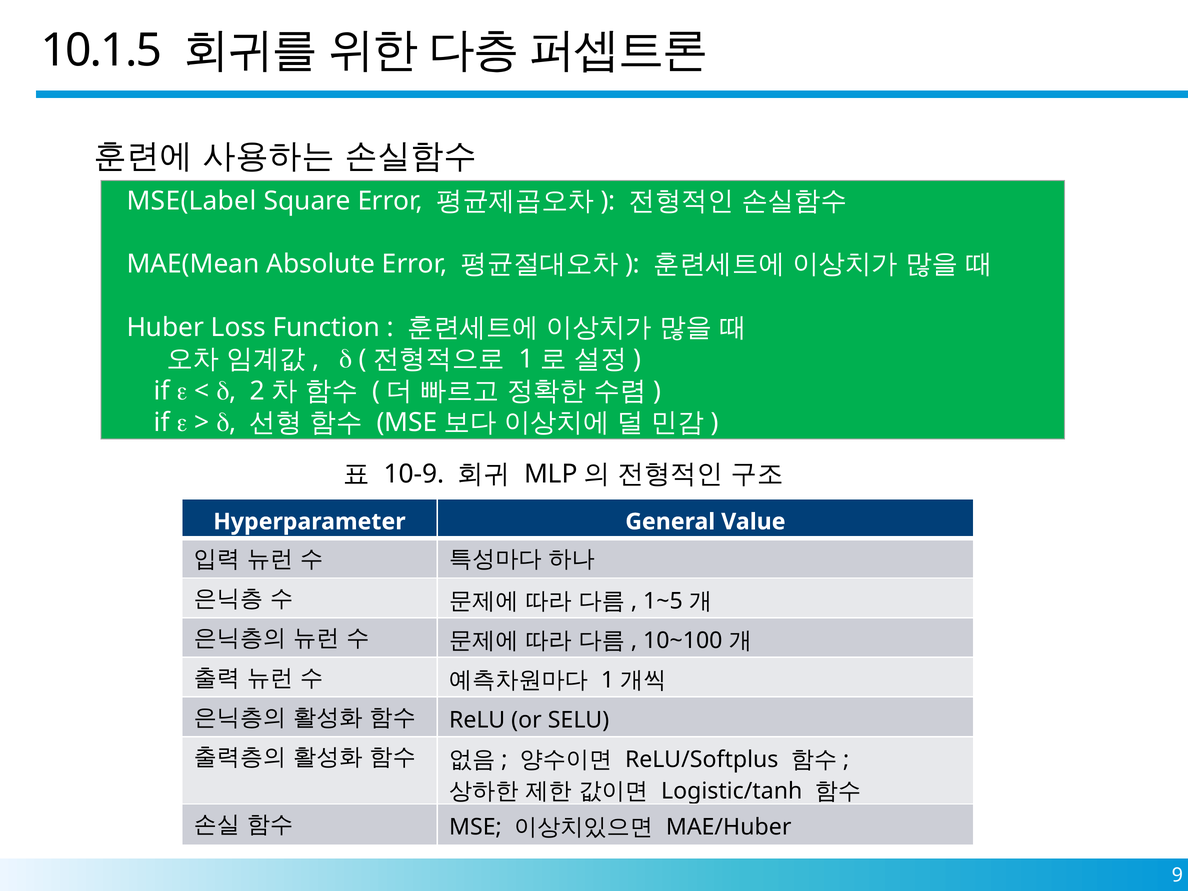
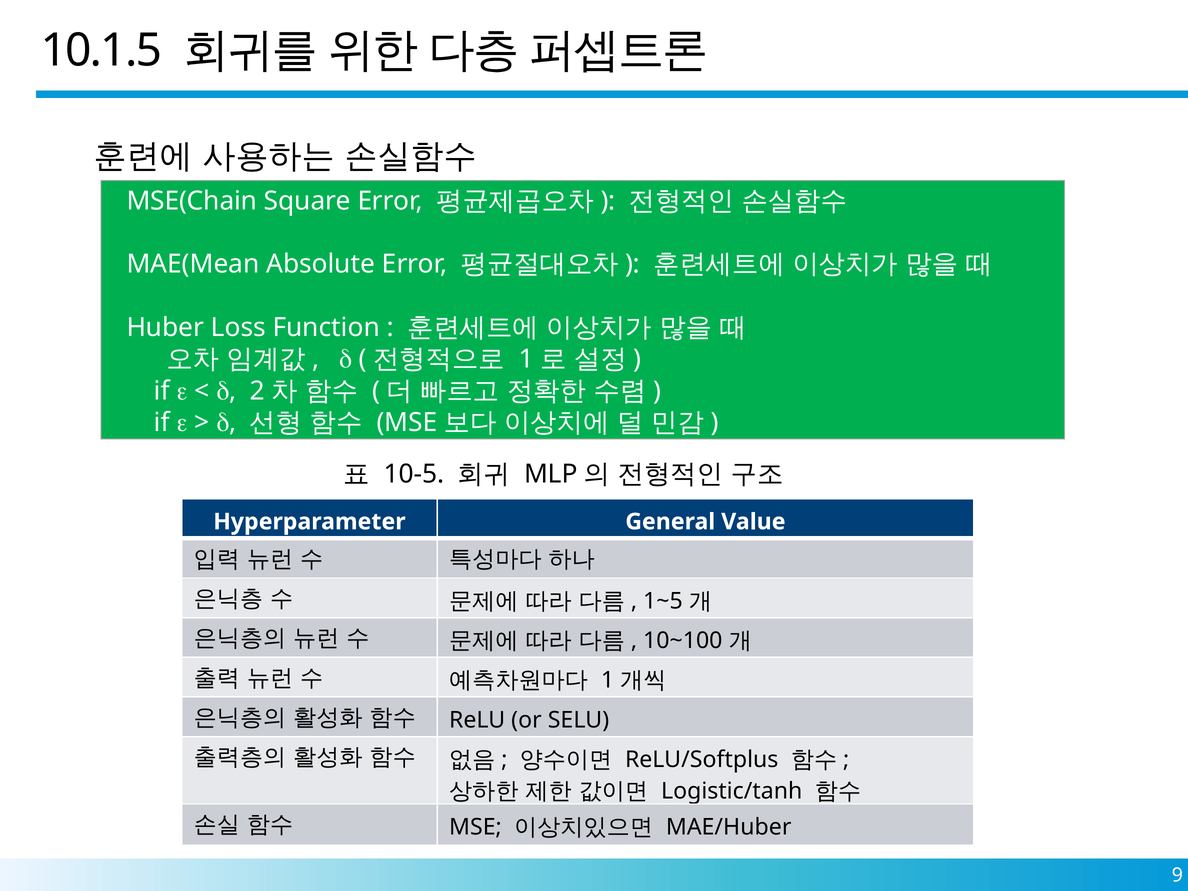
MSE(Label: MSE(Label -> MSE(Chain (192, 201)
10-9: 10-9 -> 10-5 (414, 474)
